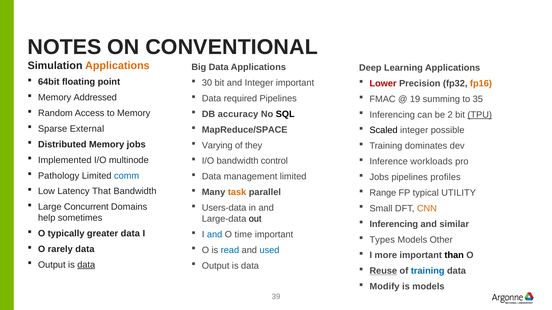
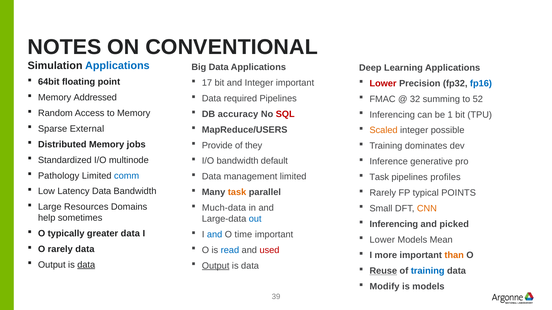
Applications colour: orange -> blue (117, 66)
30: 30 -> 17 (207, 83)
fp16 colour: orange -> blue (481, 84)
19: 19 -> 32 (415, 99)
35: 35 -> 52 (478, 99)
SQL colour: black -> red (285, 114)
2: 2 -> 1 (450, 115)
TPU underline: present -> none (480, 115)
MapReduce/SPACE: MapReduce/SPACE -> MapReduce/USERS (245, 130)
Scaled colour: black -> orange (384, 131)
Varying: Varying -> Provide (217, 146)
Implemented: Implemented -> Standardized (65, 160)
control: control -> default (274, 161)
workloads: workloads -> generative (432, 162)
Jobs: Jobs -> Task (379, 177)
Latency That: That -> Data (102, 192)
Range: Range -> Rarely (383, 193)
UTILITY: UTILITY -> POINTS (459, 193)
Concurrent: Concurrent -> Resources (86, 207)
Users-data: Users-data -> Much-data (224, 208)
out colour: black -> blue (255, 219)
similar: similar -> picked (454, 224)
Types: Types -> Lower (382, 240)
Other: Other -> Mean (441, 240)
used colour: blue -> red (269, 250)
than colour: black -> orange (454, 256)
Output underline: none -> present (216, 266)
